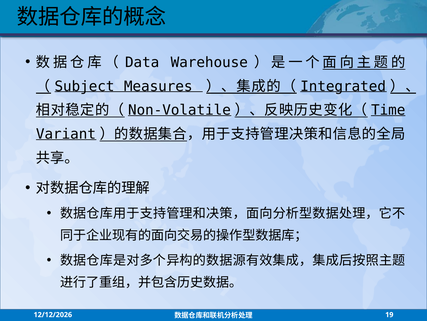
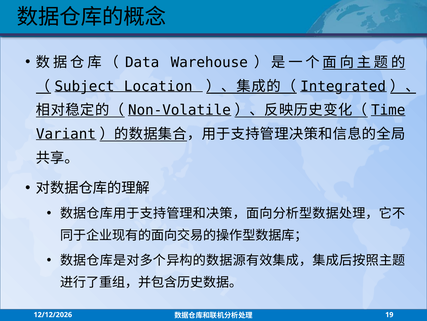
Measures: Measures -> Location (158, 86)
